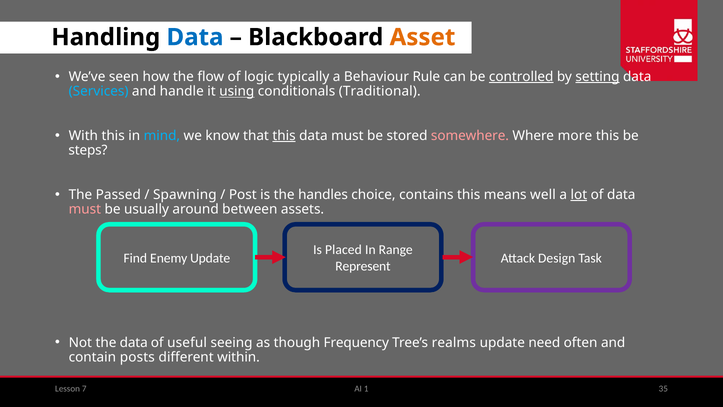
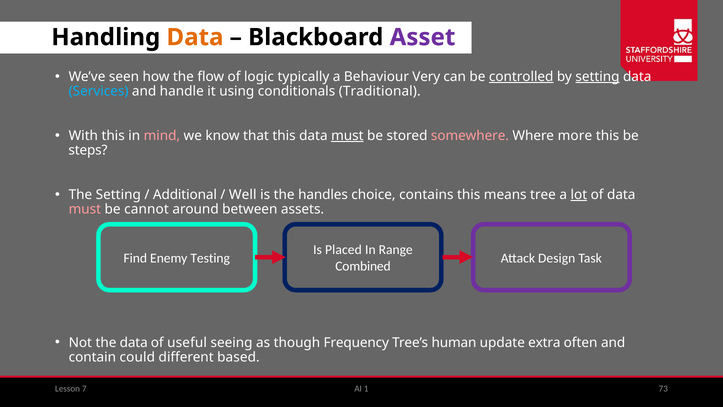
Data colour: blue -> orange (195, 37)
Asset colour: orange -> purple (423, 37)
Rule: Rule -> Very (426, 77)
using underline: present -> none (237, 91)
mind colour: light blue -> pink (162, 136)
this underline: present -> none (284, 136)
must underline: none -> present (347, 136)
The Passed: Passed -> Setting (118, 195)
Spawning: Spawning -> Additional (185, 195)
Post: Post -> Well (243, 195)
well: well -> tree (543, 195)
usually: usually -> cannot (146, 209)
Enemy Update: Update -> Testing (210, 258)
Represent: Represent -> Combined (363, 266)
realms: realms -> human (454, 342)
need: need -> extra (544, 342)
posts: posts -> could (137, 357)
within: within -> based (238, 357)
35: 35 -> 73 (663, 388)
